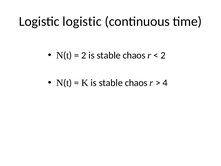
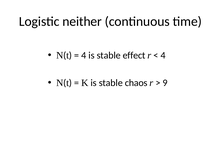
Logistic logistic: logistic -> neither (82, 21)
2: 2 -> 4 (84, 55)
chaos: chaos -> effect (134, 55)
2: 2 -> 4 (163, 55)
4: 4 -> 9 (165, 83)
